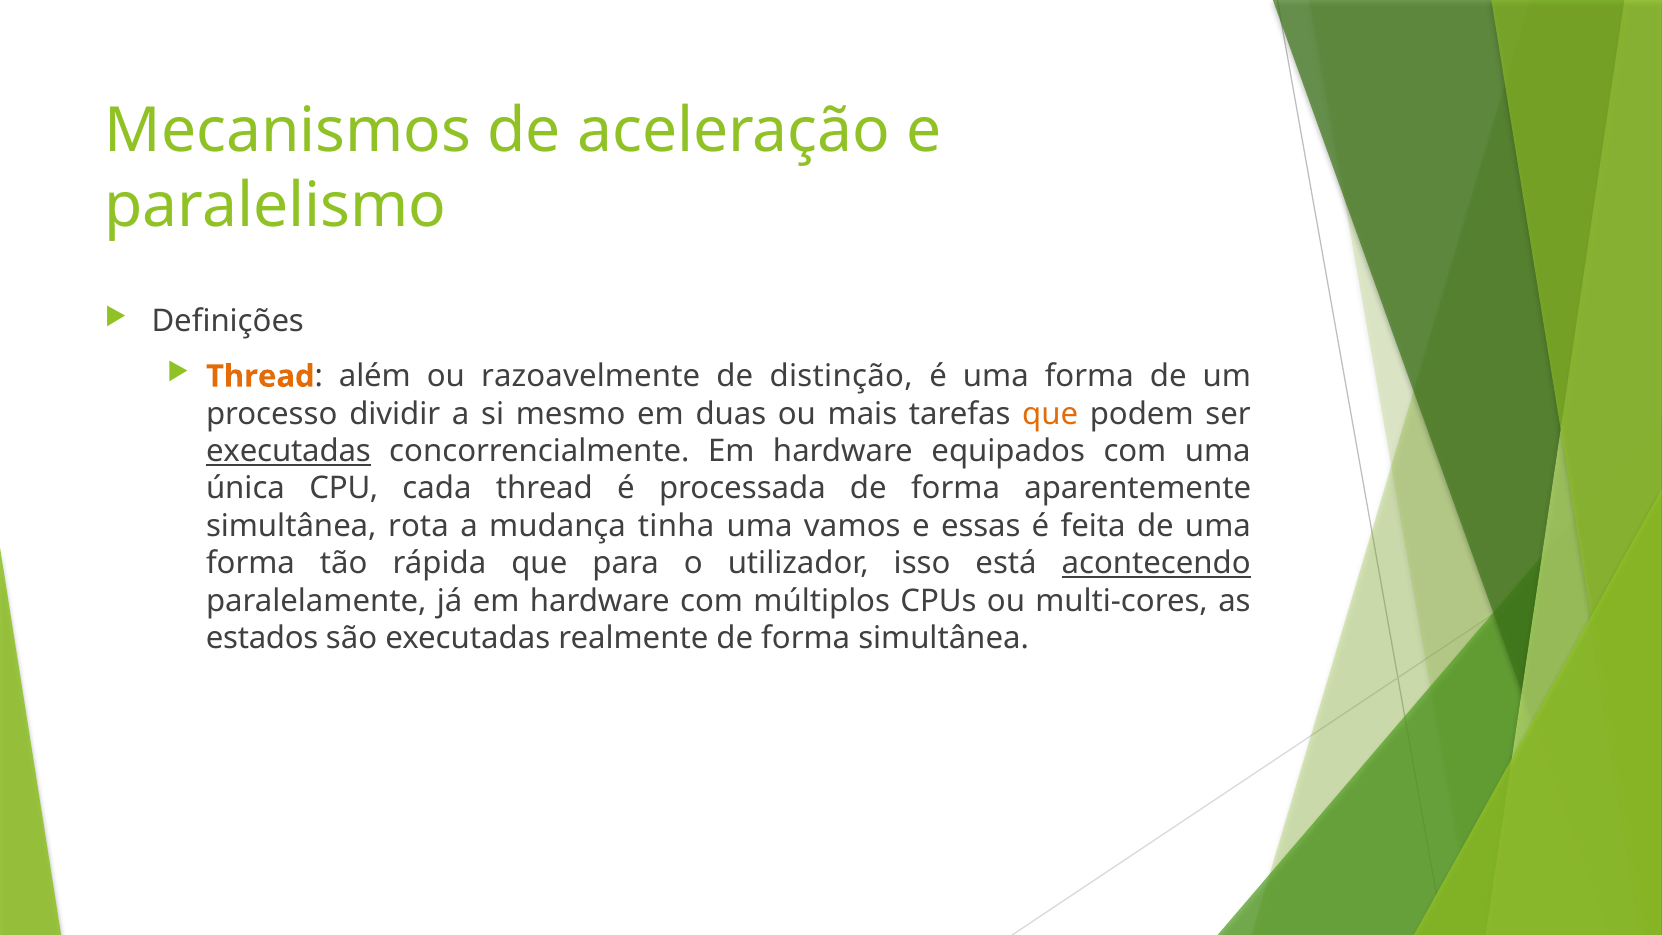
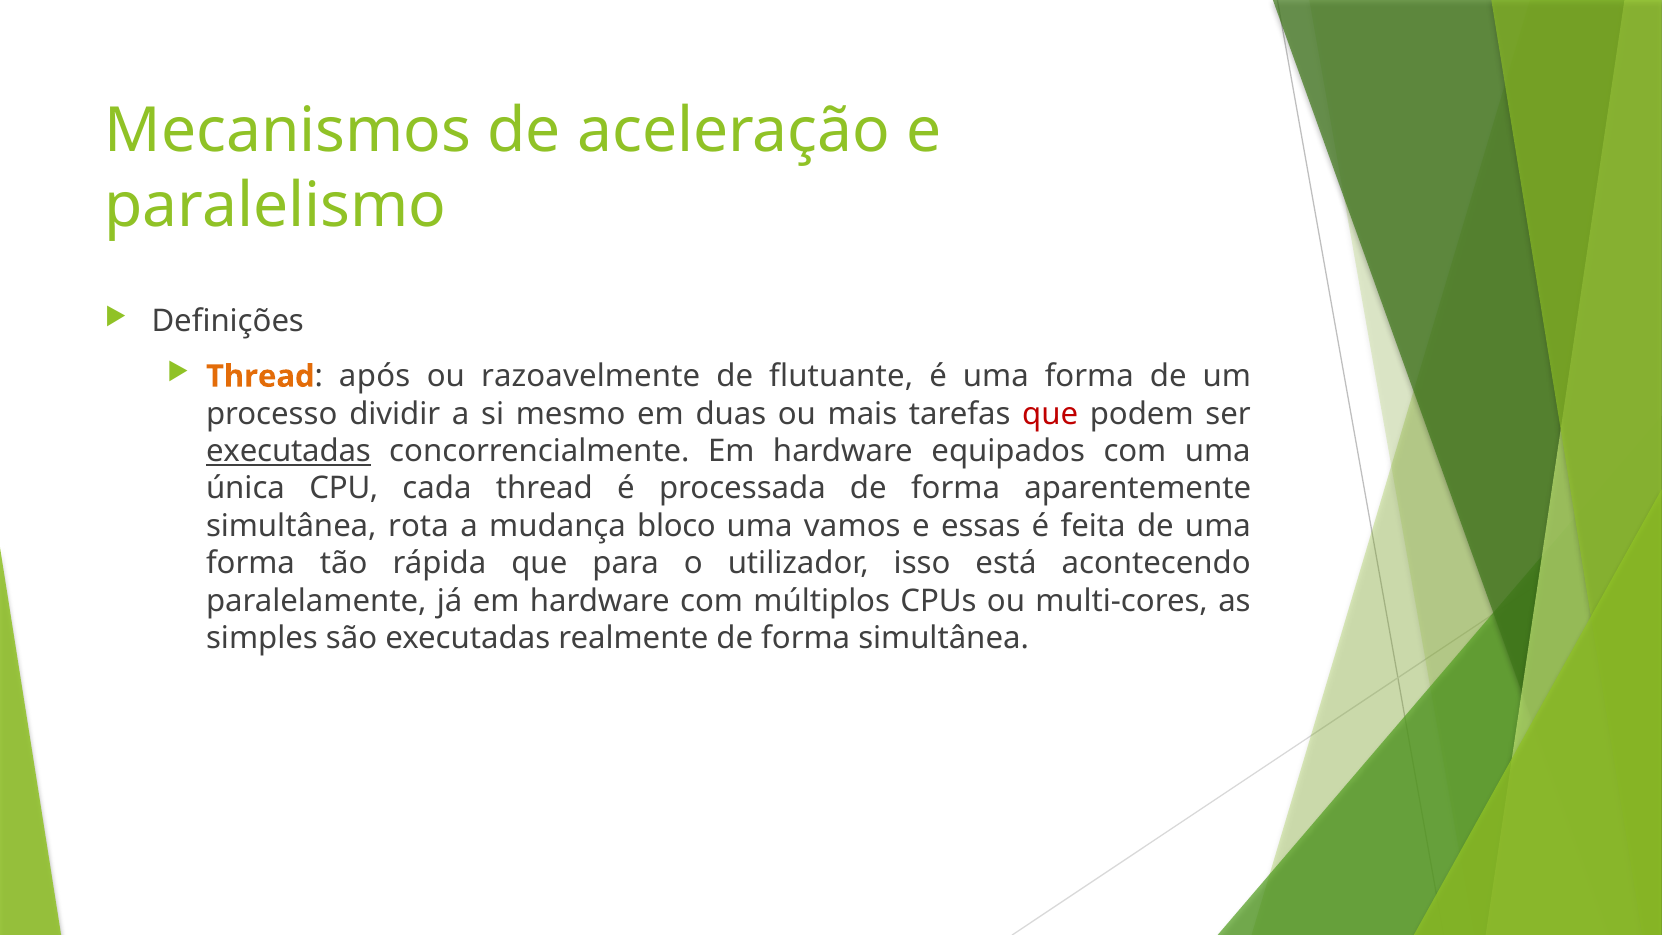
além: além -> após (375, 376)
distinção: distinção -> flutuante (841, 376)
que colour: orange -> red (1050, 414)
tinha: tinha -> bloco (676, 526)
acontecendo underline: present -> none (1156, 563)
estados: estados -> simples (262, 638)
